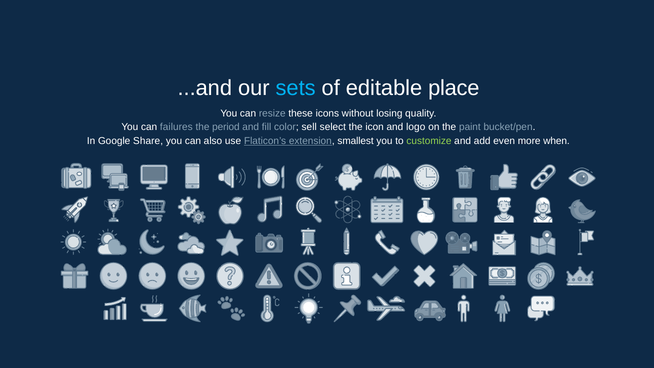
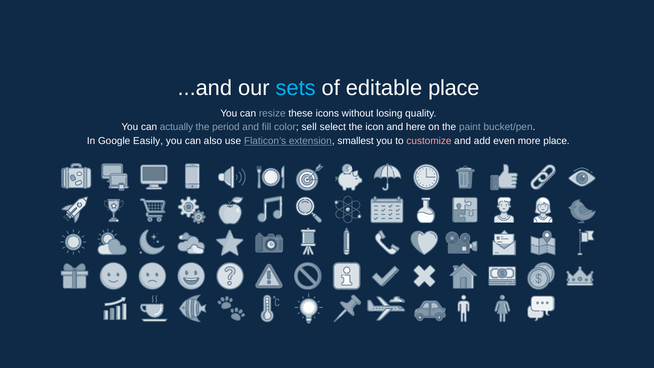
failures: failures -> actually (176, 127)
logo: logo -> here (416, 127)
Share: Share -> Easily (148, 141)
customize colour: light green -> pink (429, 141)
more when: when -> place (557, 141)
